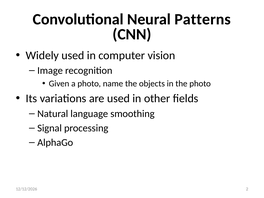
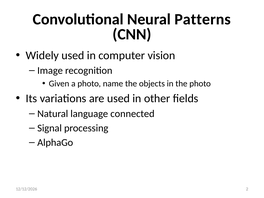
smoothing: smoothing -> connected (132, 114)
